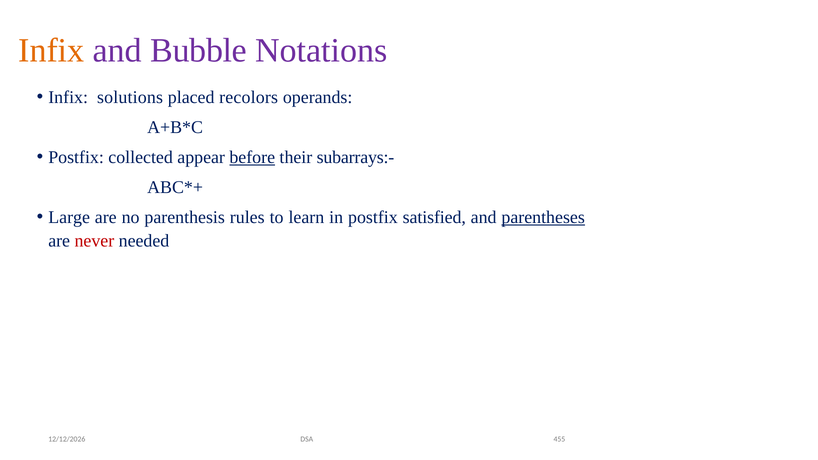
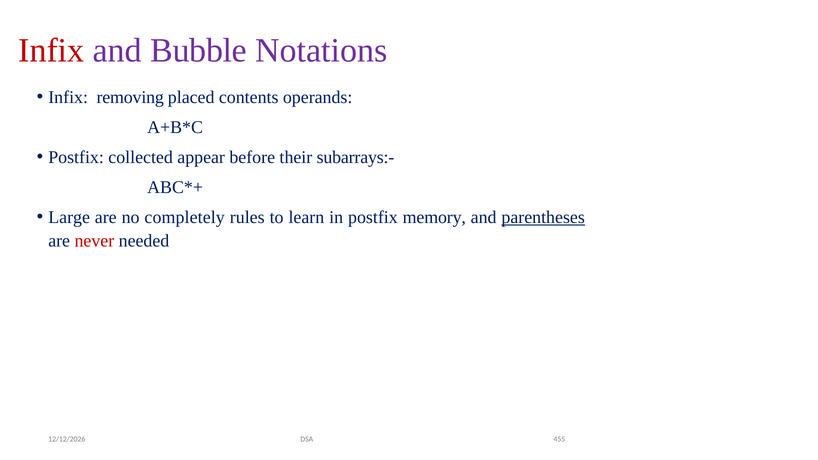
Infix colour: orange -> red (51, 51)
solutions: solutions -> removing (130, 97)
recolors: recolors -> contents (249, 97)
before underline: present -> none (252, 157)
parenthesis: parenthesis -> completely (185, 217)
satisfied: satisfied -> memory (434, 217)
